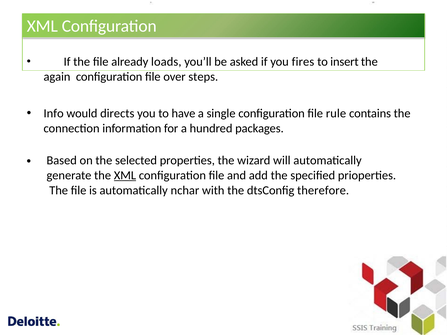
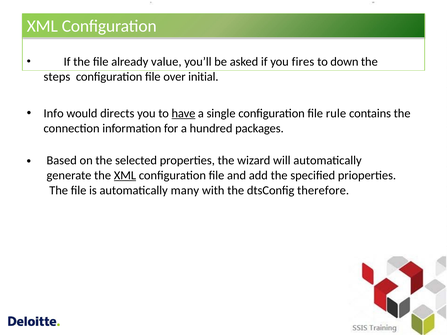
loads: loads -> value (166, 62)
insert: insert -> down (344, 62)
again: again -> steps (57, 77)
steps: steps -> initial (203, 77)
have underline: none -> present (183, 113)
nchar: nchar -> many (185, 190)
